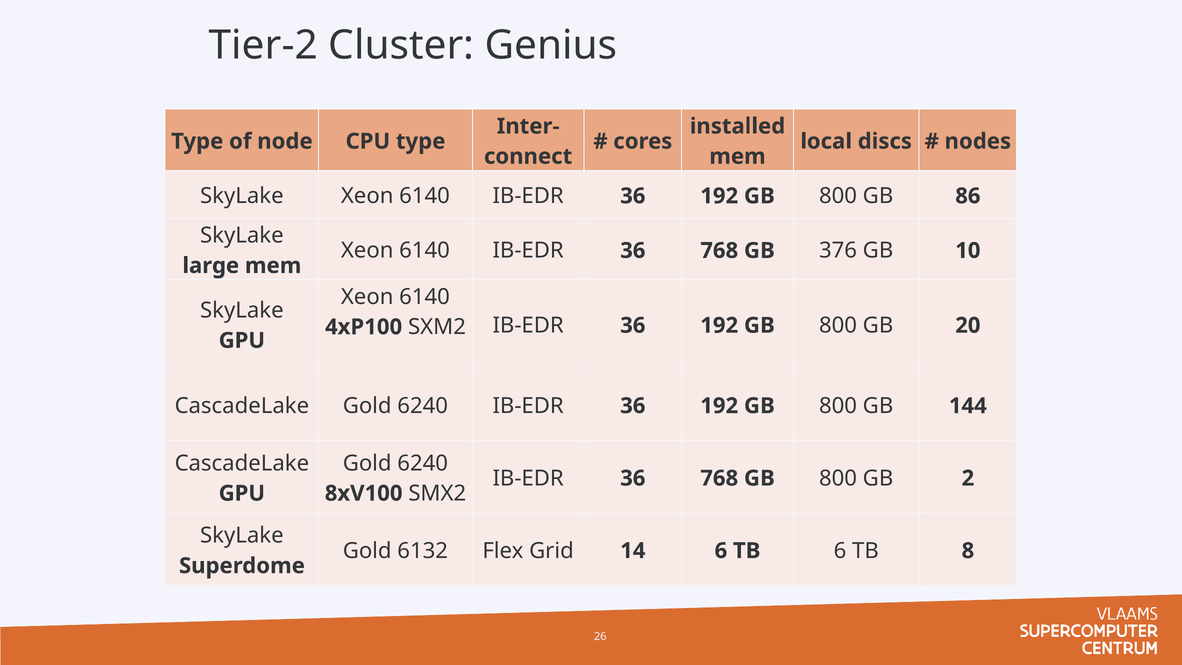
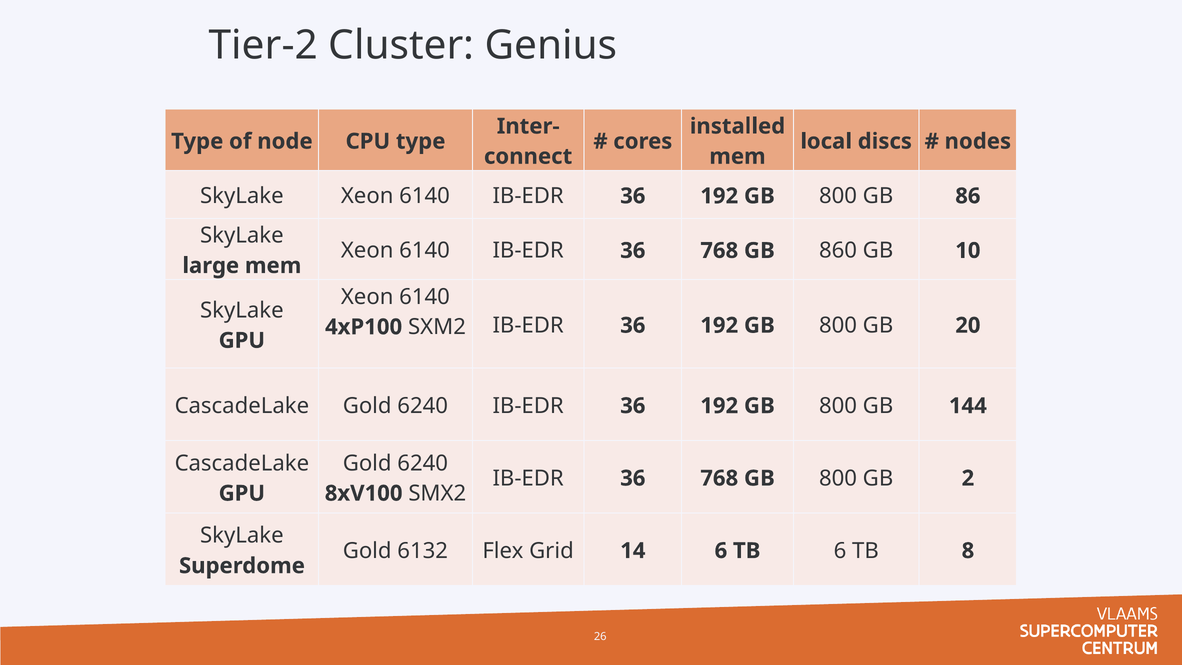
376: 376 -> 860 (838, 251)
